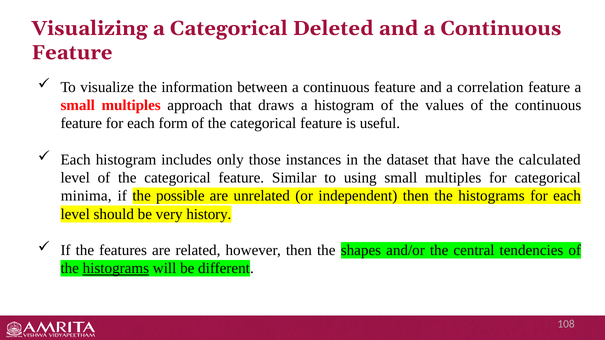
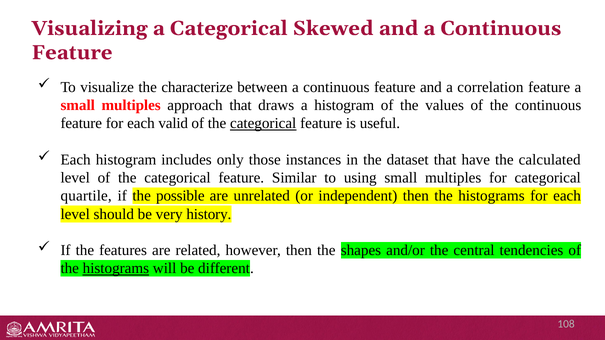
Deleted: Deleted -> Skewed (333, 28)
information: information -> characterize (197, 87)
form: form -> valid (173, 124)
categorical underline: none -> present (263, 124)
minima: minima -> quartile (86, 196)
